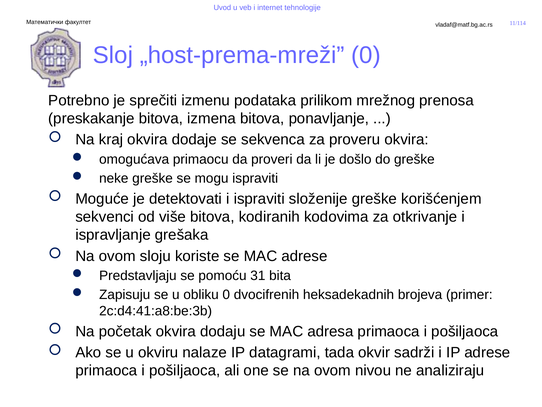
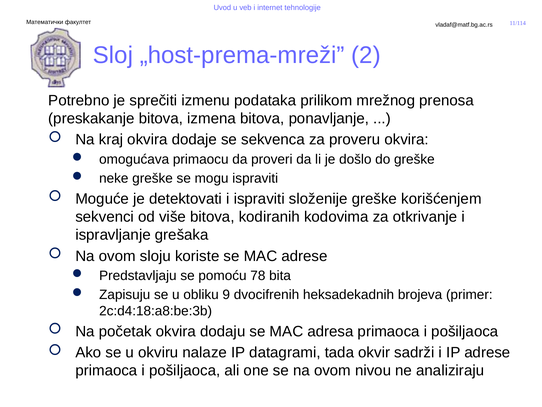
„host-prema-mreži 0: 0 -> 2 (366, 55)
31: 31 -> 78 (258, 275)
obliku 0: 0 -> 9 (226, 294)
2c:d4:41:a8:be:3b: 2c:d4:41:a8:be:3b -> 2c:d4:18:a8:be:3b (156, 311)
